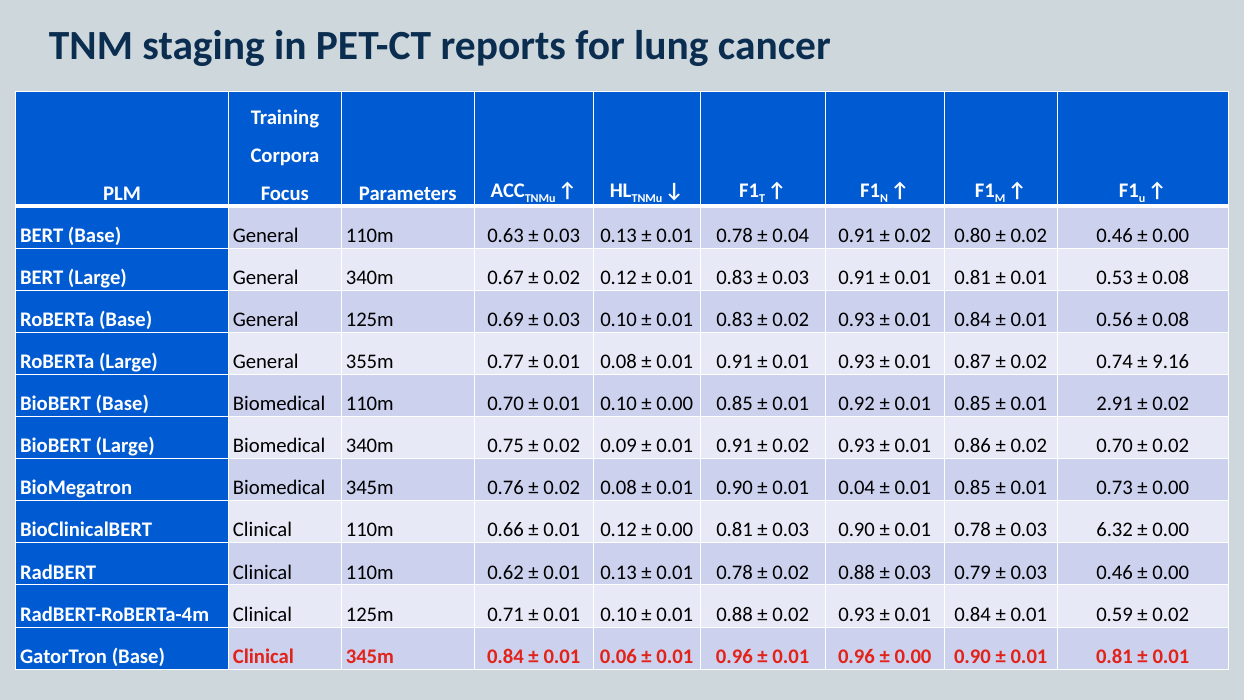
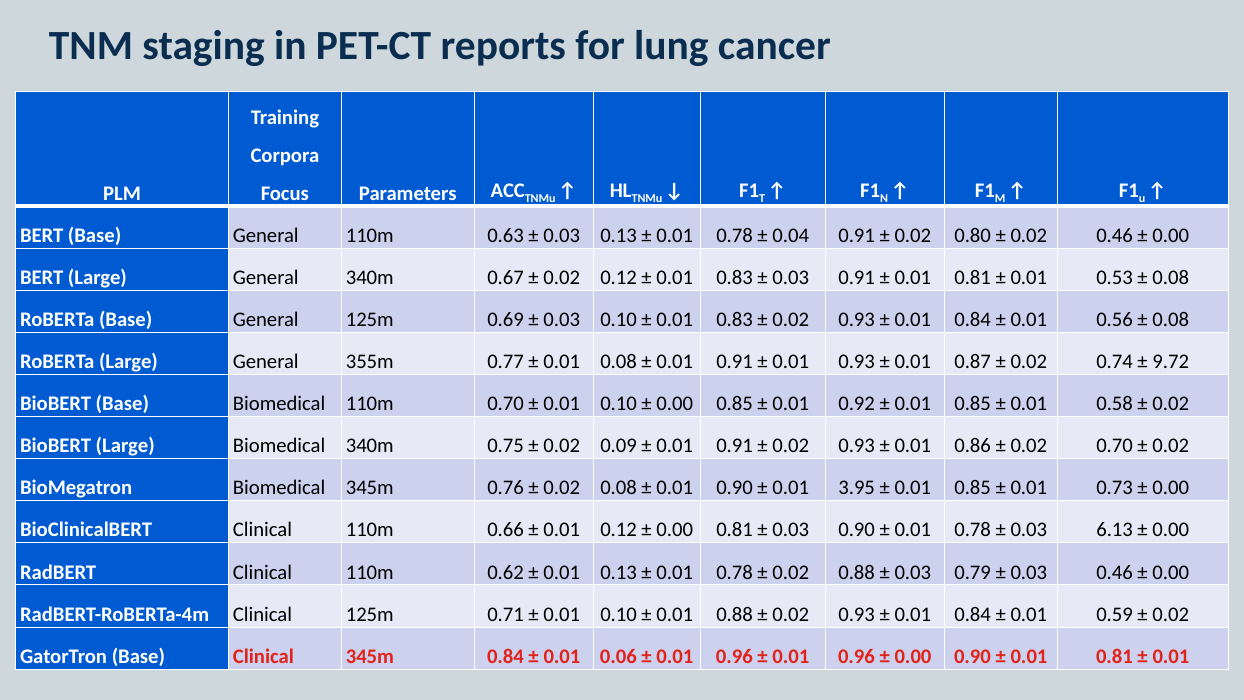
9.16: 9.16 -> 9.72 (1171, 362)
2.91: 2.91 -> 0.58 (1115, 404)
0.01 0.04: 0.04 -> 3.95 (857, 488)
6.32: 6.32 -> 6.13 (1115, 530)
